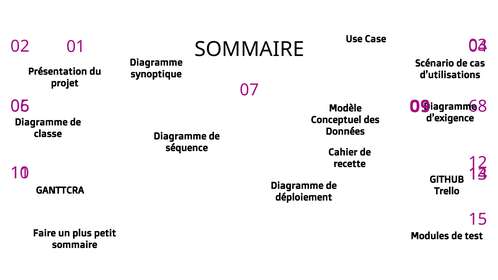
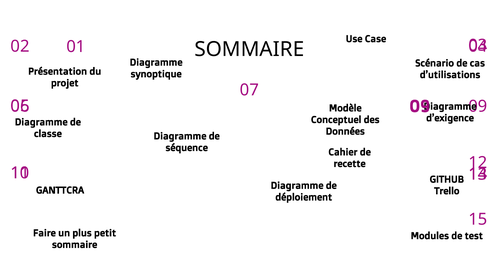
68: 68 -> 09 (478, 106)
